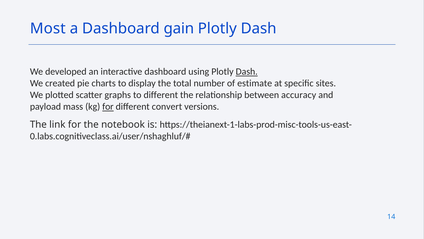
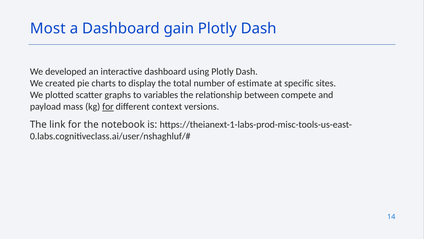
Dash underline: present -> none (247, 72)
to different: different -> variables (161, 95)
accuracy: accuracy -> compete (299, 95)
convert: convert -> context (167, 107)
